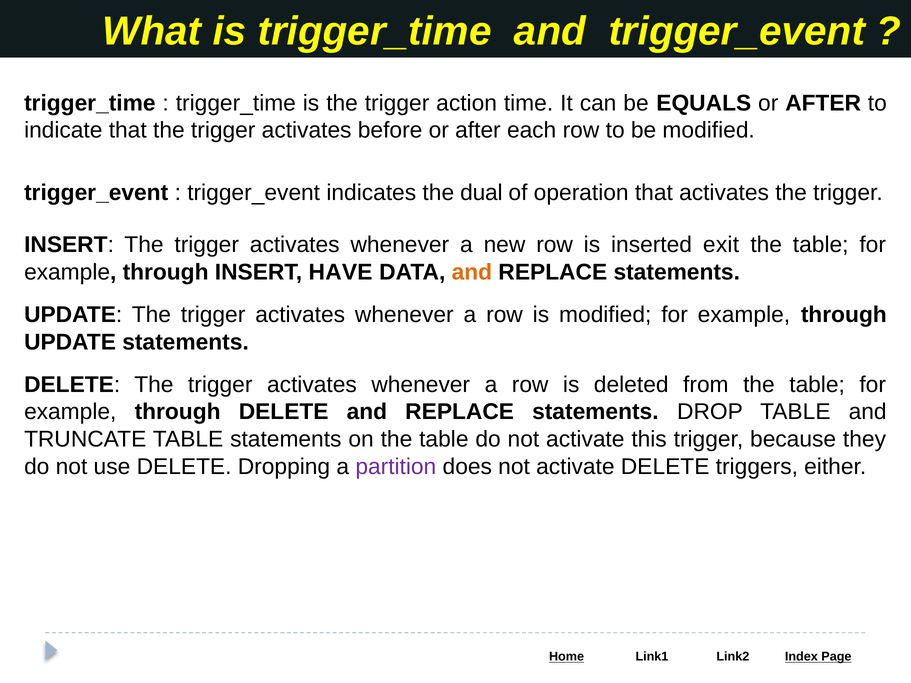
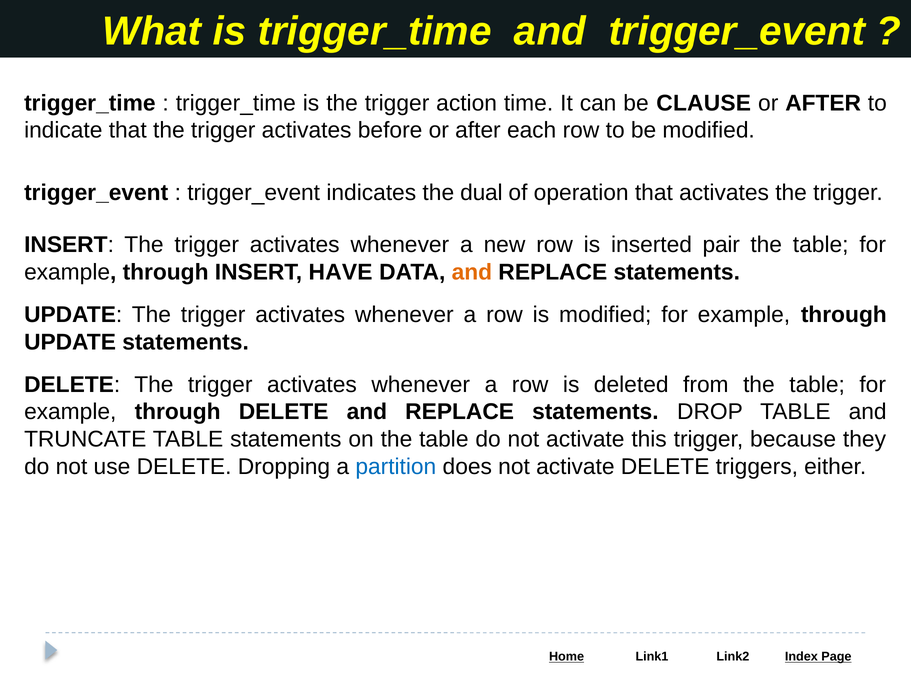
EQUALS: EQUALS -> CLAUSE (704, 103)
exit: exit -> pair (721, 245)
partition colour: purple -> blue (396, 467)
